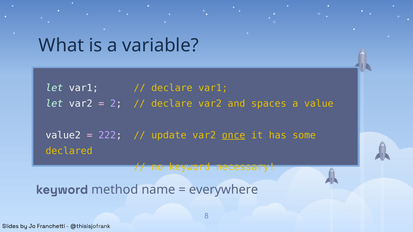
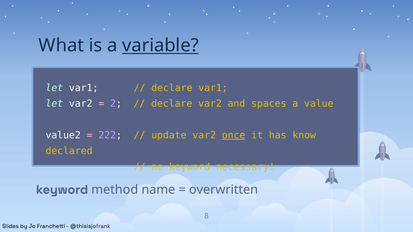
variable underline: none -> present (160, 46)
some: some -> know (304, 135)
everywhere: everywhere -> overwritten (223, 190)
